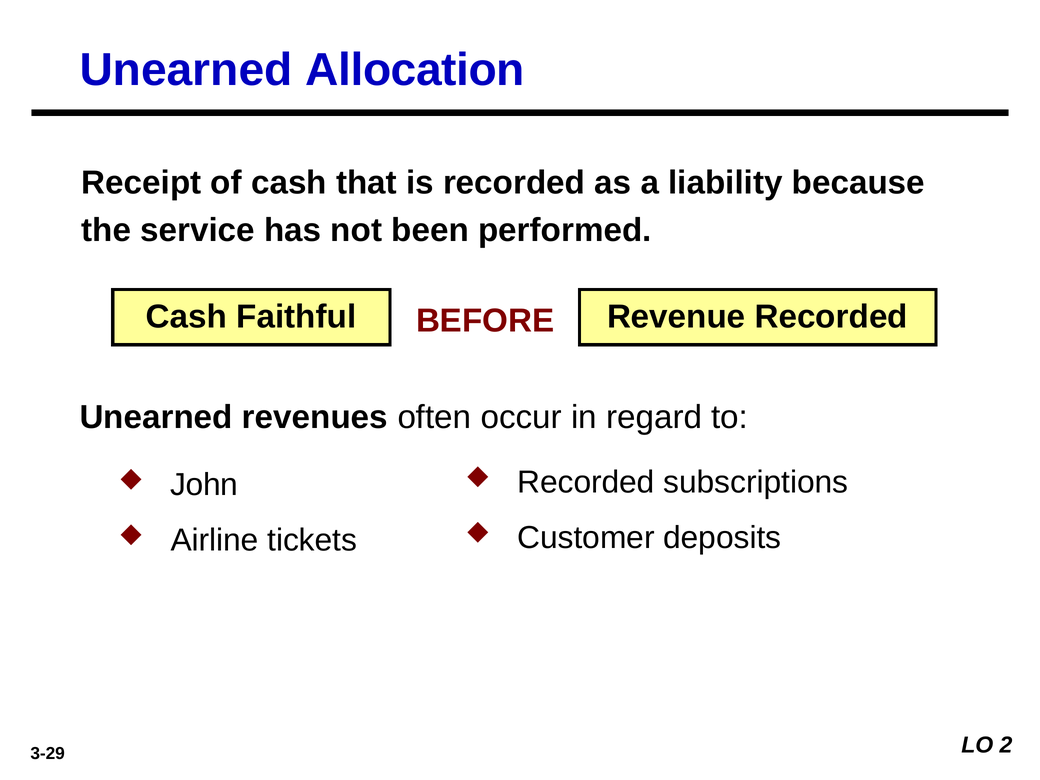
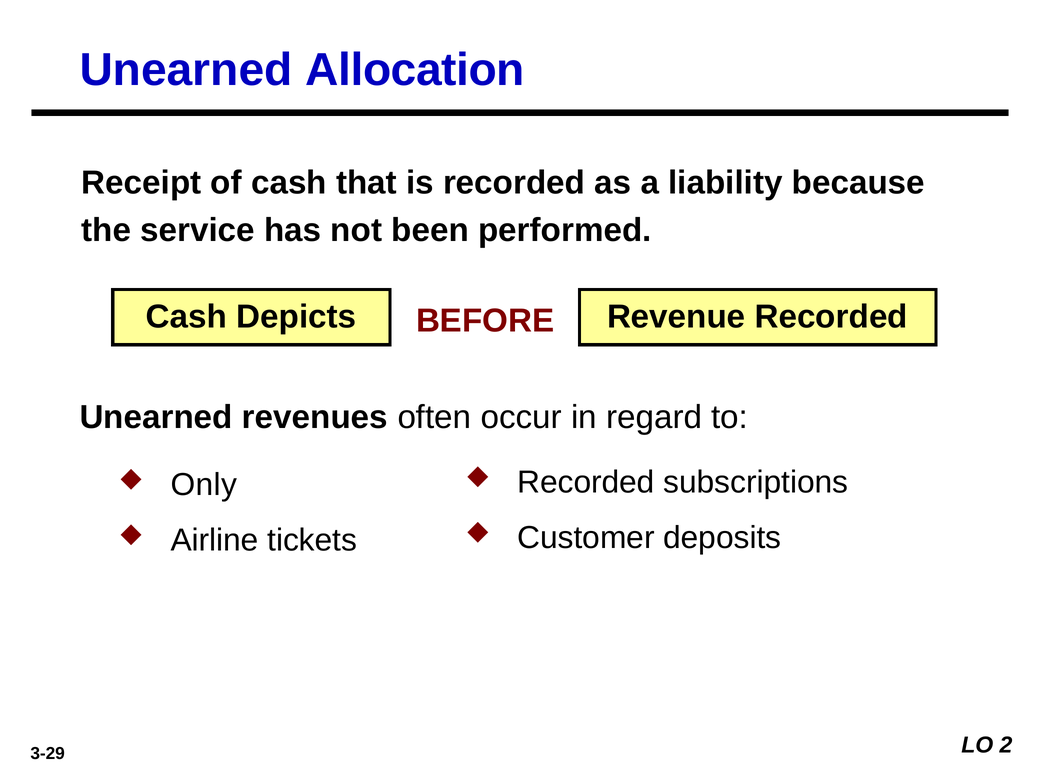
Faithful: Faithful -> Depicts (296, 317)
John: John -> Only (204, 485)
